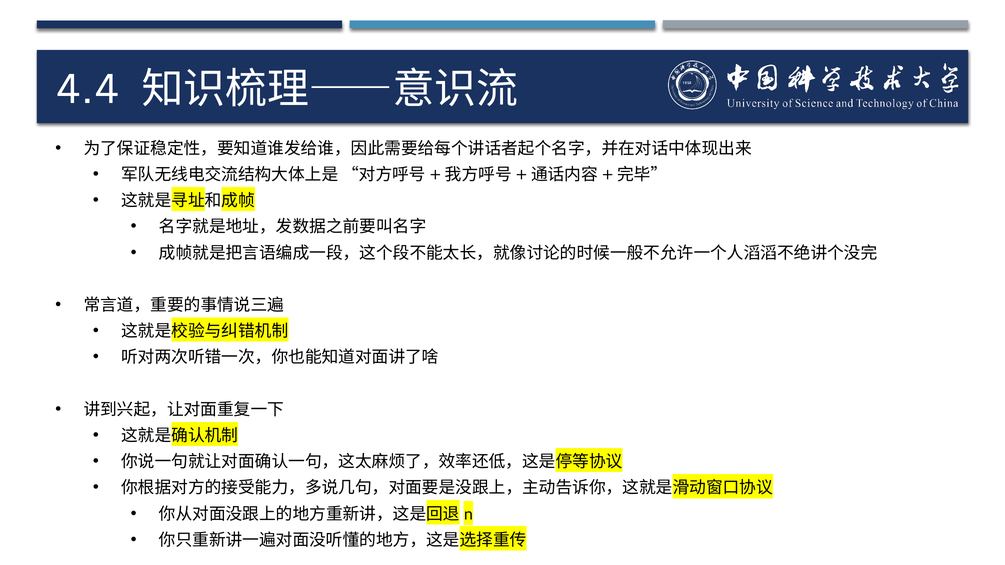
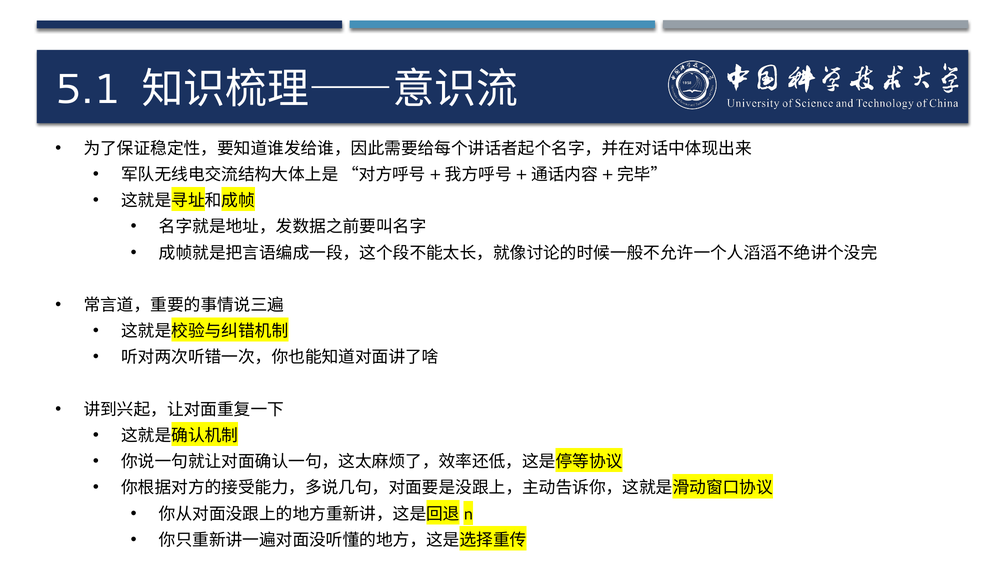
4.4: 4.4 -> 5.1 (88, 90)
